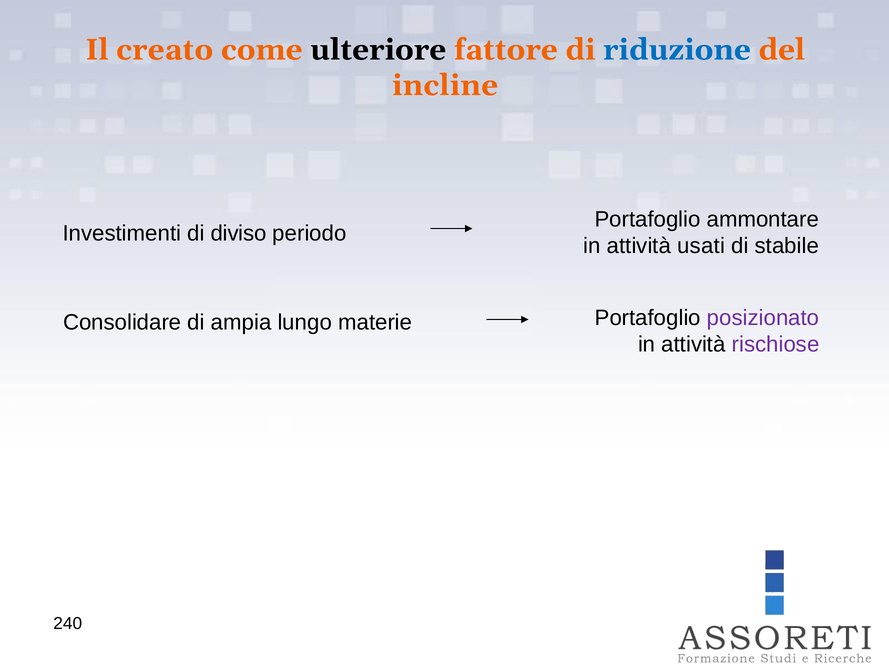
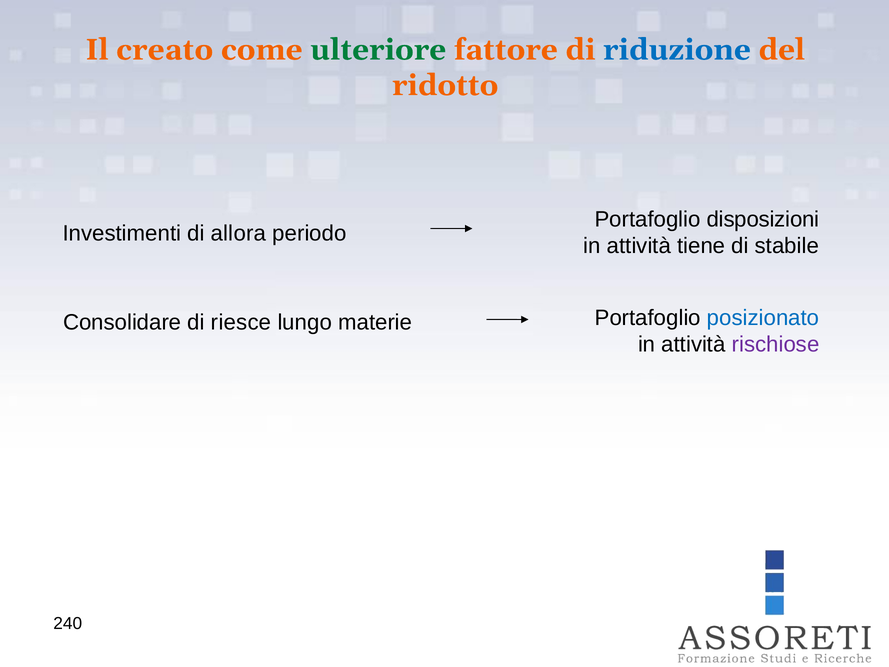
ulteriore colour: black -> green (378, 50)
incline: incline -> ridotto (445, 85)
ammontare: ammontare -> disposizioni (763, 219)
diviso: diviso -> allora (238, 233)
usati: usati -> tiene (701, 246)
posizionato colour: purple -> blue (763, 318)
ampia: ampia -> riesce (241, 323)
